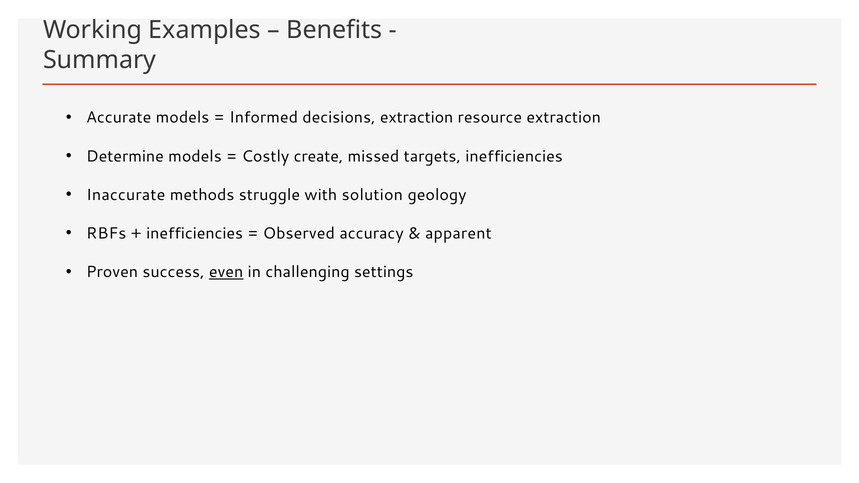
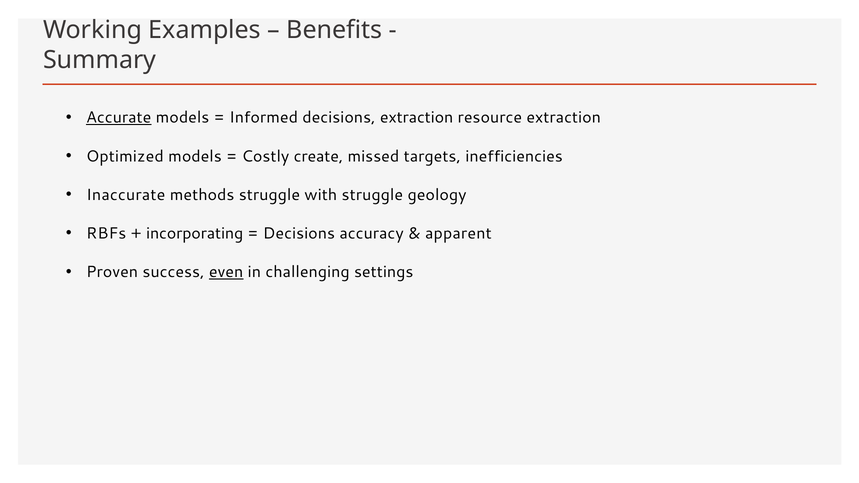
Accurate underline: none -> present (119, 118)
Determine: Determine -> Optimized (125, 156)
with solution: solution -> struggle (372, 195)
inefficiencies: inefficiencies -> incorporating (195, 234)
Observed: Observed -> Decisions (299, 234)
